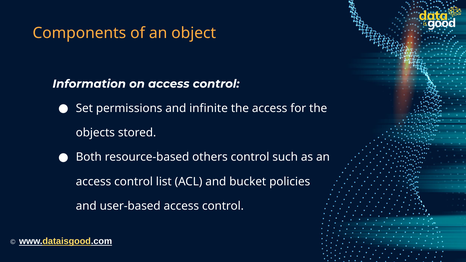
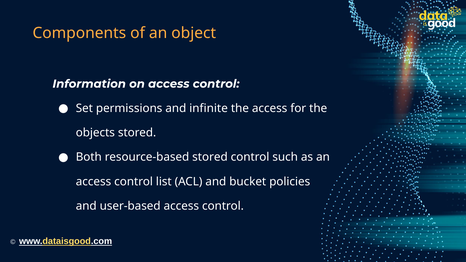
resource-based others: others -> stored (210, 157)
